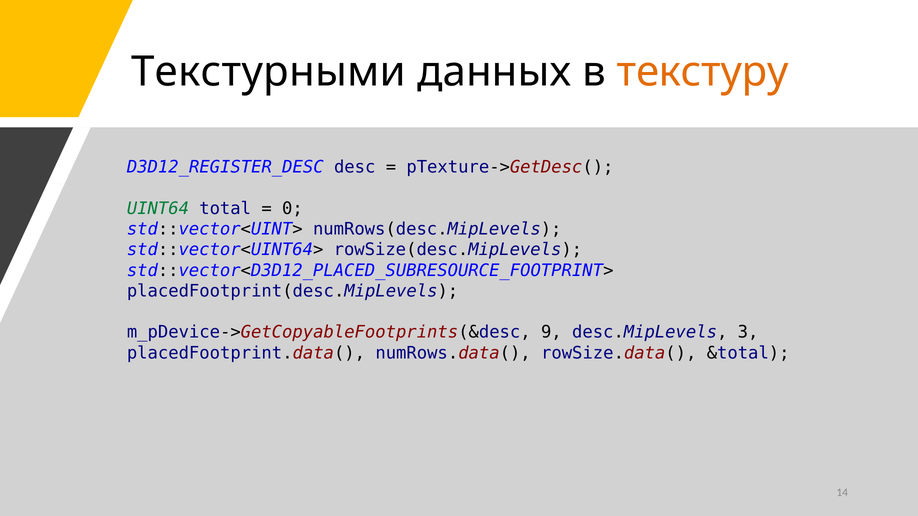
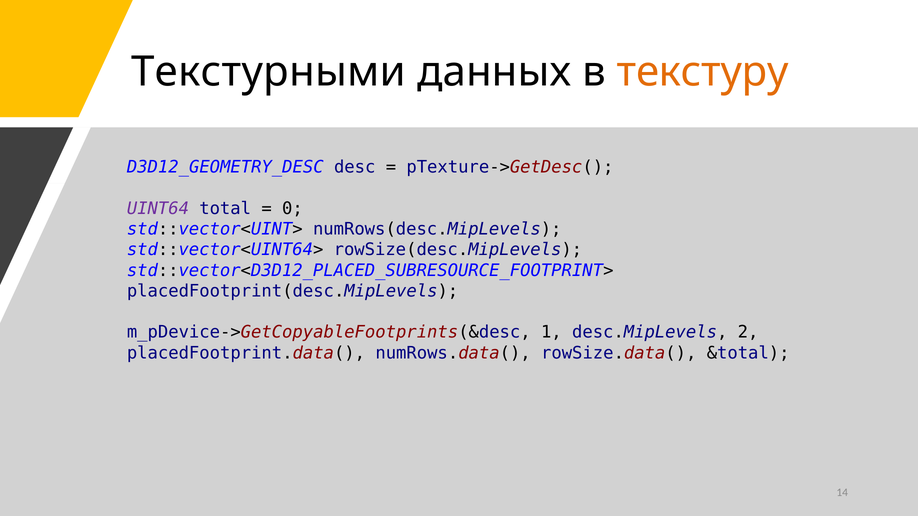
D3D12_REGISTER_DESC: D3D12_REGISTER_DESC -> D3D12_GEOMETRY_DESC (225, 167)
UINT64 colour: green -> purple (158, 209)
9: 9 -> 1 (551, 333)
3: 3 -> 2 (748, 333)
